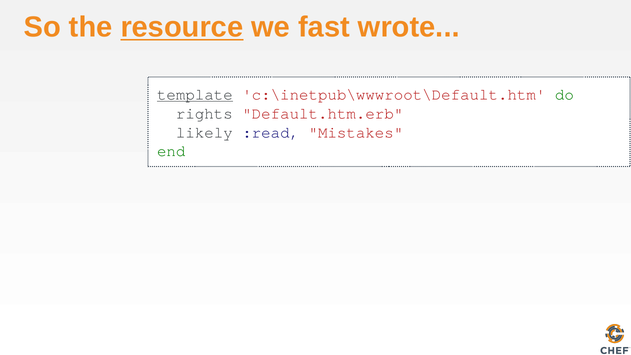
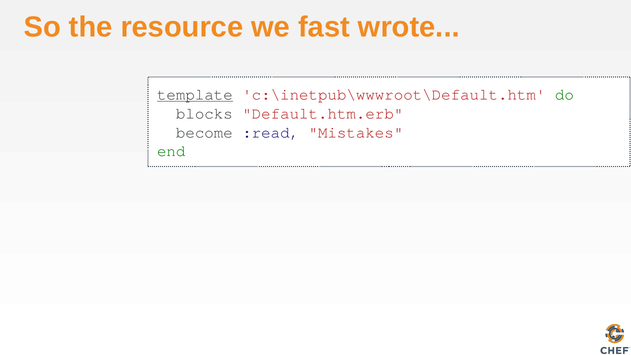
resource underline: present -> none (182, 27)
rights: rights -> blocks (204, 113)
likely: likely -> become (204, 132)
